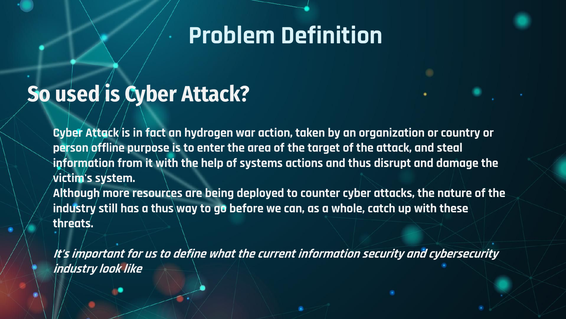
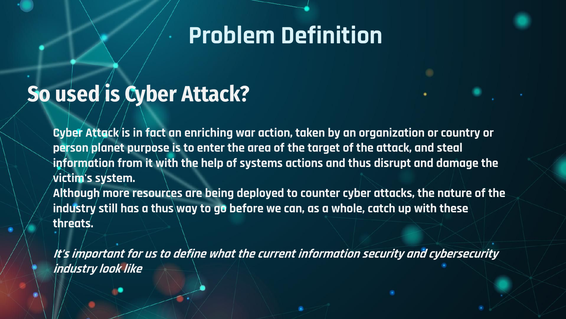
hydrogen: hydrogen -> enriching (209, 132)
offline: offline -> planet (108, 148)
